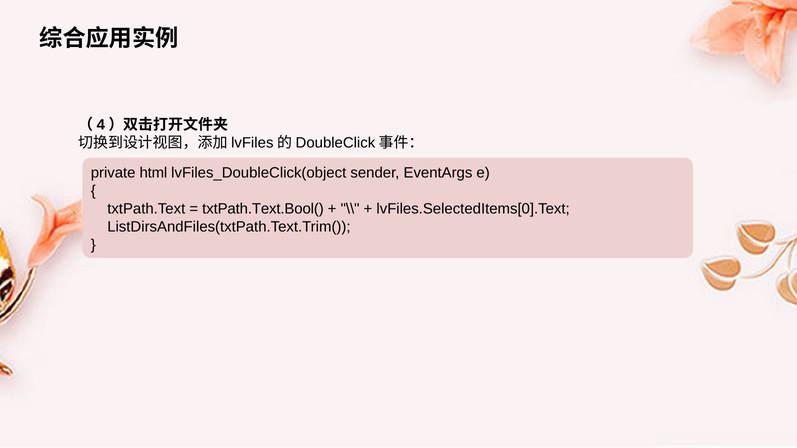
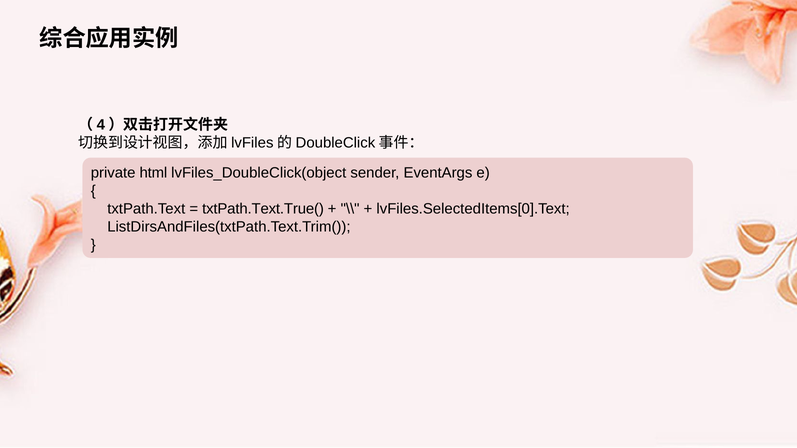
txtPath.Text.Bool(: txtPath.Text.Bool( -> txtPath.Text.True( (263, 209)
